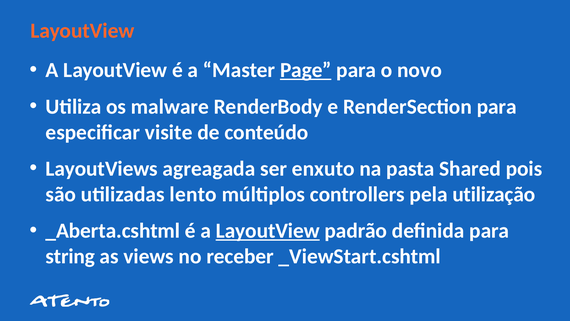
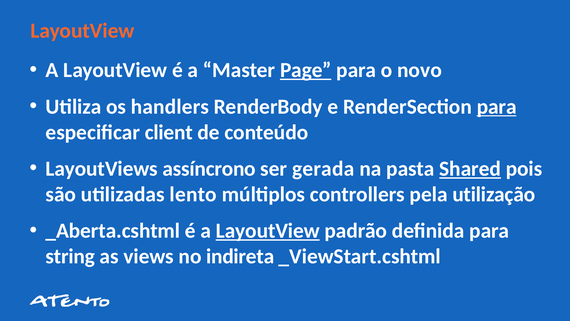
malware: malware -> handlers (170, 107)
para underline: none -> present (497, 107)
visite: visite -> client (169, 132)
agreagada: agreagada -> assíncrono (209, 168)
enxuto: enxuto -> gerada (323, 168)
Shared underline: none -> present (470, 168)
receber: receber -> indireta (240, 256)
